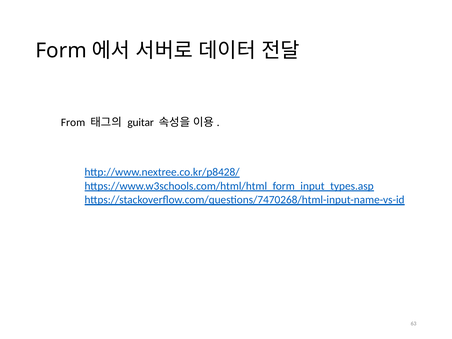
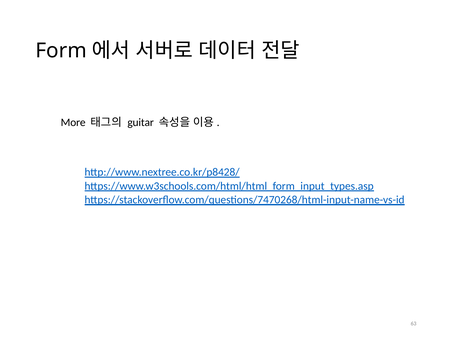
From: From -> More (73, 122)
